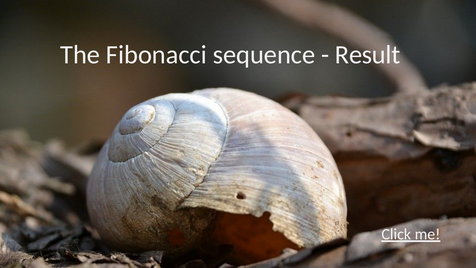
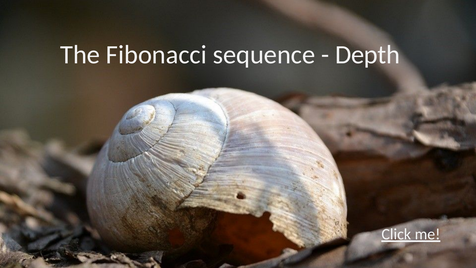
Result: Result -> Depth (368, 55)
